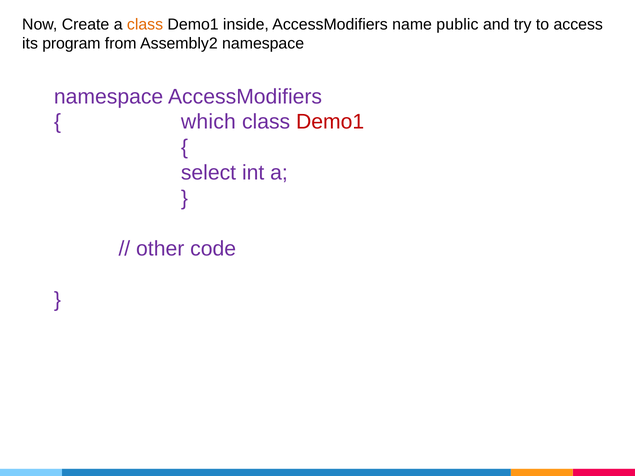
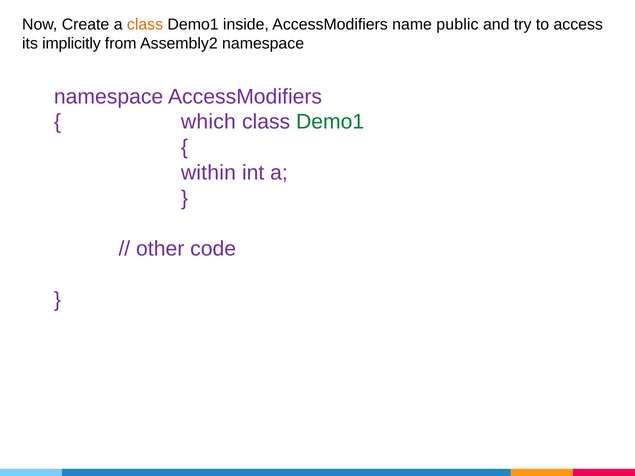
program: program -> implicitly (71, 43)
Demo1 colour: red -> green (330, 122)
select: select -> within (208, 173)
